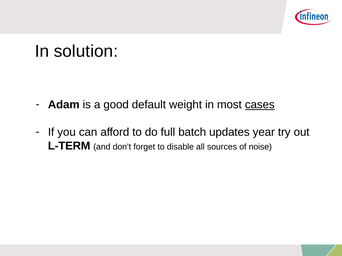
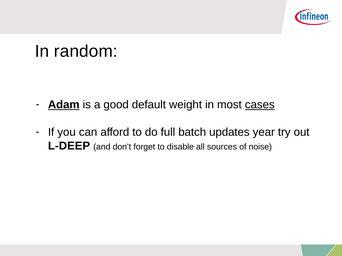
solution: solution -> random (86, 51)
Adam underline: none -> present (64, 105)
L-TERM: L-TERM -> L-DEEP (69, 146)
